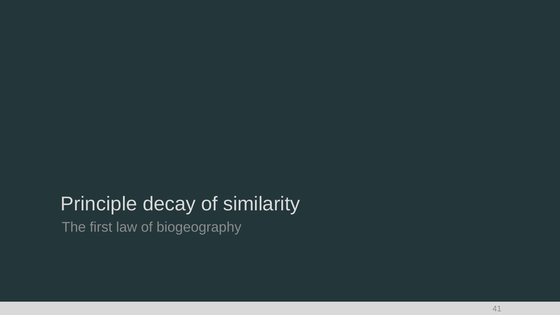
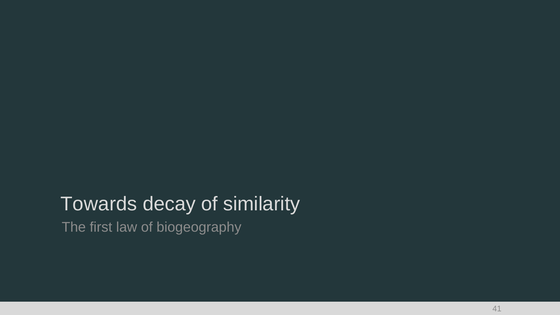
Principle: Principle -> Towards (99, 204)
